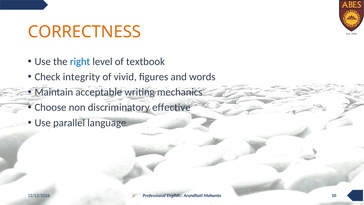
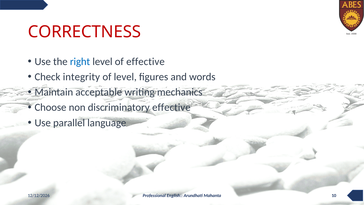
CORRECTNESS colour: orange -> red (84, 32)
of textbook: textbook -> effective (145, 62)
of vivid: vivid -> level (125, 77)
